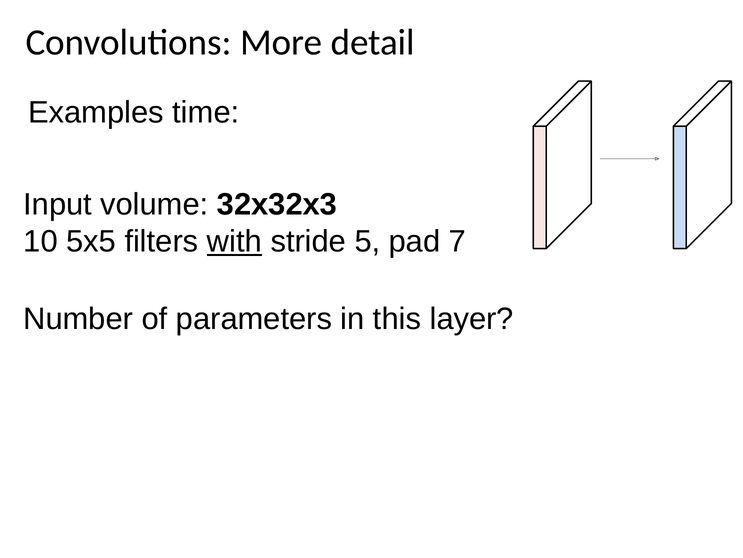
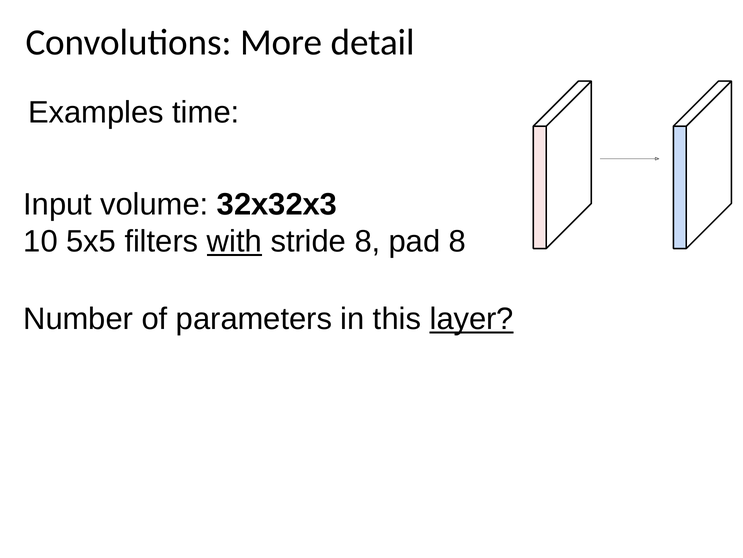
stride 5: 5 -> 8 (367, 241)
pad 7: 7 -> 8 (458, 241)
layer underline: none -> present (472, 319)
